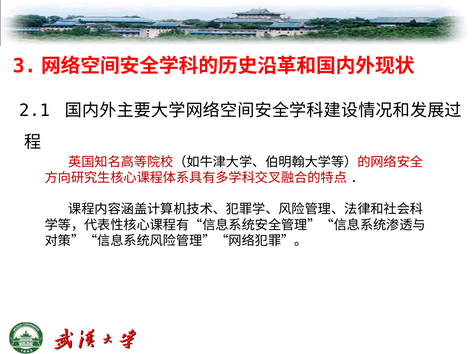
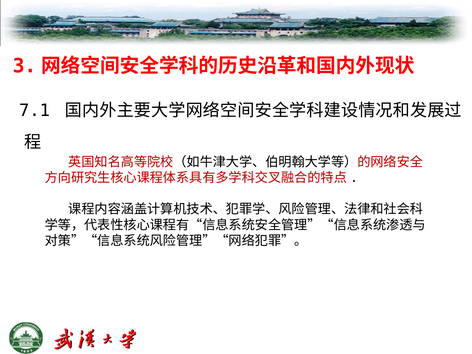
2.1: 2.1 -> 7.1 (35, 111)
